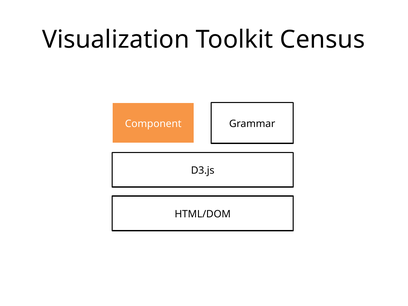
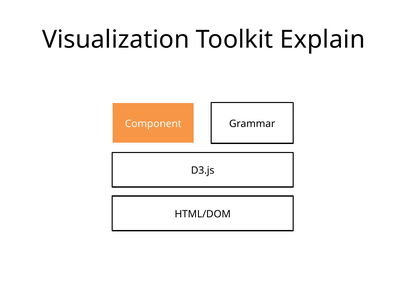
Census: Census -> Explain (322, 39)
